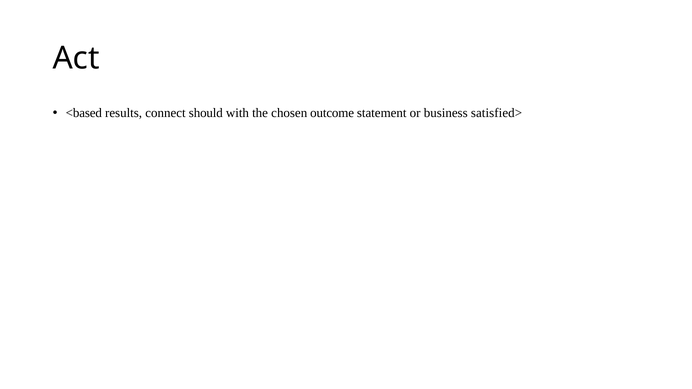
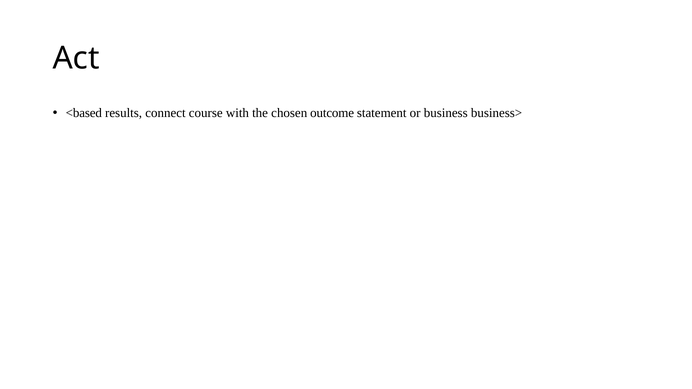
should: should -> course (206, 113)
satisfied>: satisfied> -> business> (497, 113)
